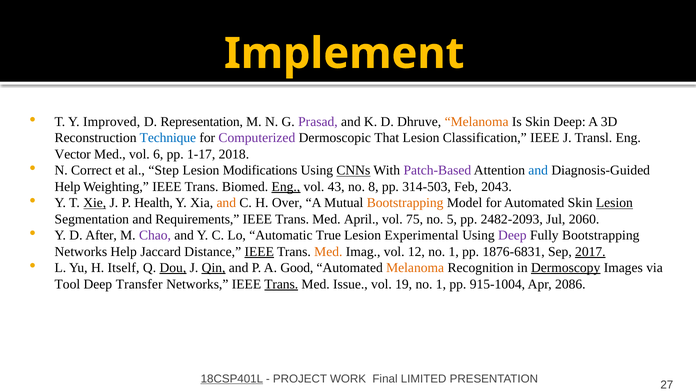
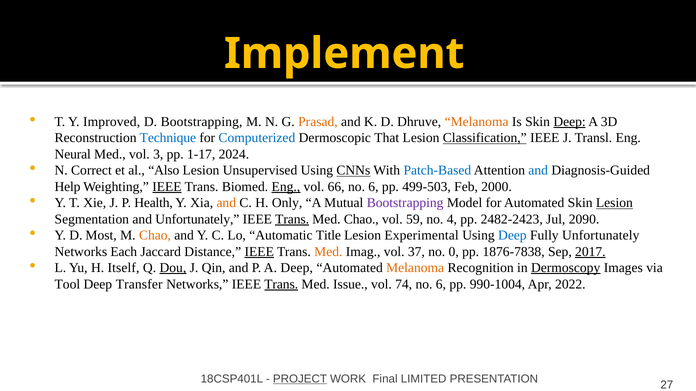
D Representation: Representation -> Bootstrapping (202, 122)
Prasad colour: purple -> orange (318, 122)
Deep underline: none -> present (570, 122)
Computerized colour: purple -> blue (257, 138)
Classification underline: none -> present (485, 138)
Vector: Vector -> Neural (73, 154)
6: 6 -> 3 (158, 154)
2018: 2018 -> 2024 (234, 154)
Step: Step -> Also (164, 171)
Modifications: Modifications -> Unsupervised (260, 171)
Patch-Based colour: purple -> blue (437, 171)
IEEE underline: none -> present (167, 187)
43: 43 -> 66 (336, 187)
8: 8 -> 6 (373, 187)
314-503: 314-503 -> 499-503 (427, 187)
2043: 2043 -> 2000 (497, 187)
Xie underline: present -> none (95, 203)
Over: Over -> Only (287, 203)
Bootstrapping colour: orange -> purple (405, 203)
and Requirements: Requirements -> Unfortunately (197, 219)
Trans underline: none -> present (292, 219)
Med April: April -> Chao (361, 219)
75: 75 -> 59 (415, 219)
5: 5 -> 4 (452, 219)
2482-2093: 2482-2093 -> 2482-2423 (512, 219)
2060: 2060 -> 2090 (584, 219)
After: After -> Most (101, 236)
Chao colour: purple -> orange (155, 236)
True: True -> Title (328, 236)
Deep colour: purple -> blue (512, 236)
Fully Bootstrapping: Bootstrapping -> Unfortunately (601, 236)
Networks Help: Help -> Each (124, 252)
12: 12 -> 37 (416, 252)
1: 1 -> 0 (454, 252)
1876-6831: 1876-6831 -> 1876-7838 (514, 252)
Qin underline: present -> none (214, 268)
A Good: Good -> Deep (297, 268)
19: 19 -> 74 (404, 284)
1: 1 -> 6 (441, 284)
915-1004: 915-1004 -> 990-1004 (497, 284)
2086: 2086 -> 2022 (570, 284)
18CSP401L underline: present -> none (232, 379)
PROJECT underline: none -> present (300, 379)
